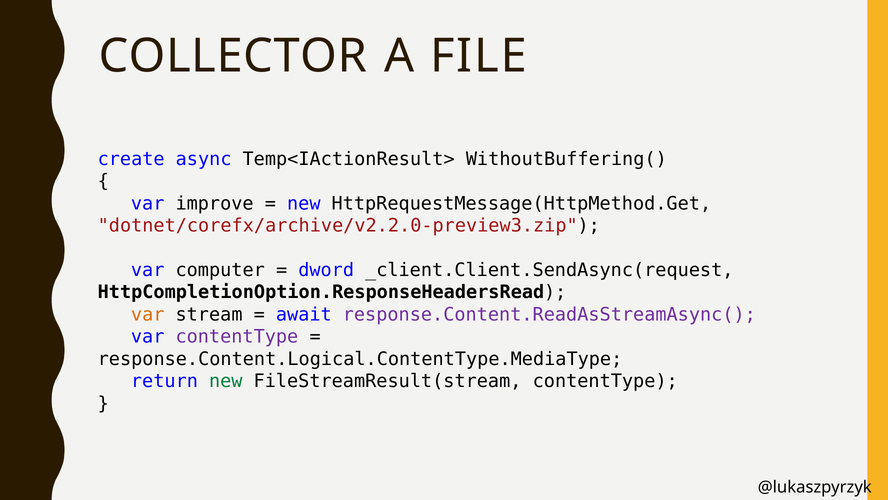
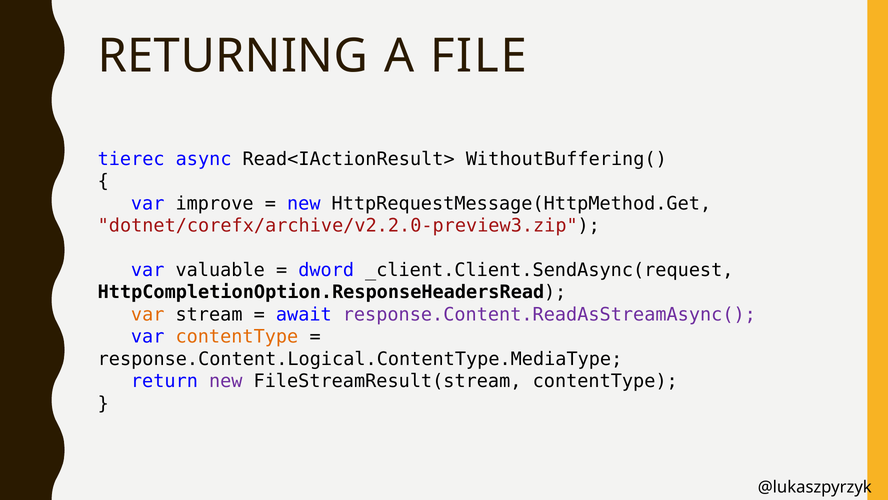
COLLECTOR: COLLECTOR -> RETURNING (233, 56)
create: create -> tierec (131, 159)
Temp<IActionResult>: Temp<IActionResult> -> Read<IActionResult> (349, 159)
computer: computer -> valuable (220, 270)
contentType colour: purple -> orange (237, 336)
new colour: green -> purple (226, 381)
